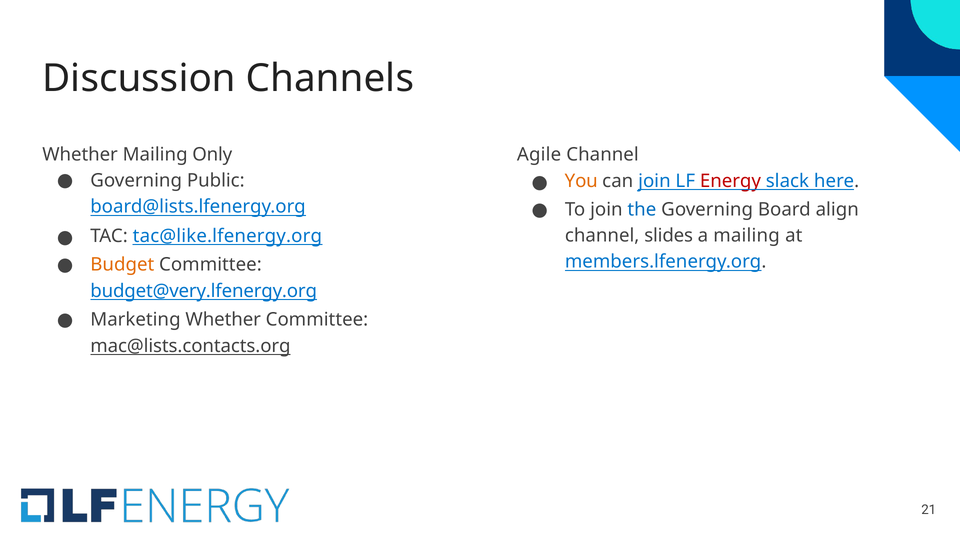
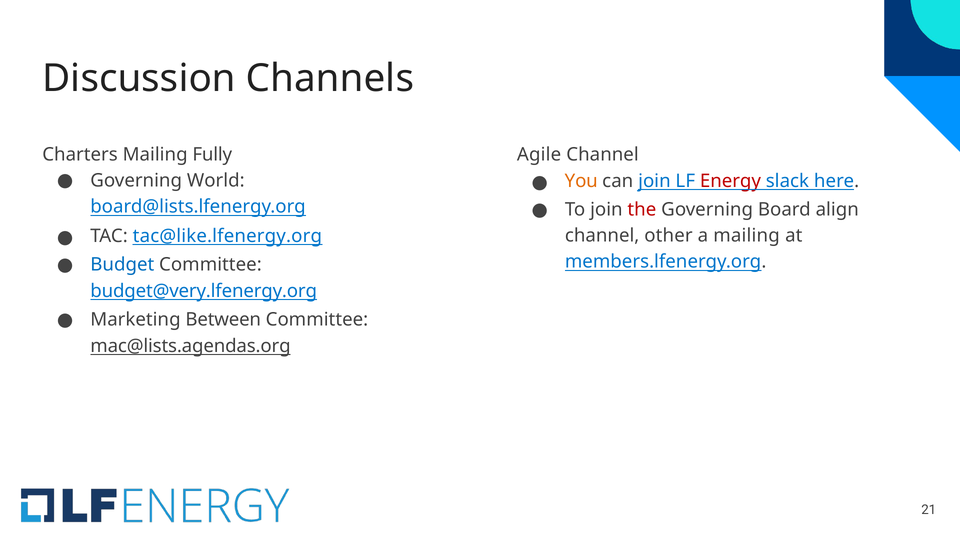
Whether: Whether -> Charters (80, 155)
Only: Only -> Fully (212, 155)
Public: Public -> World (216, 180)
the colour: blue -> red (642, 210)
slides: slides -> other (668, 236)
Budget colour: orange -> blue (122, 265)
Marketing Whether: Whether -> Between (223, 320)
mac@lists.contacts.org: mac@lists.contacts.org -> mac@lists.agendas.org (190, 346)
